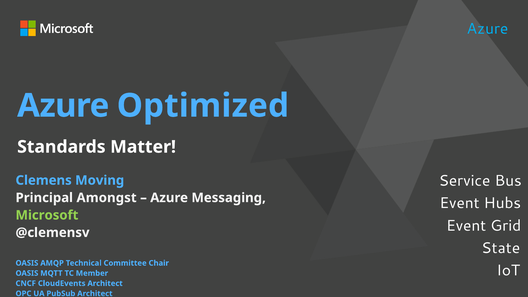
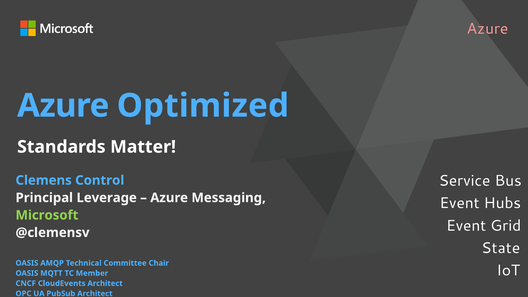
Azure colour: light blue -> pink (487, 29)
Moving: Moving -> Control (100, 180)
Amongst: Amongst -> Leverage (107, 198)
